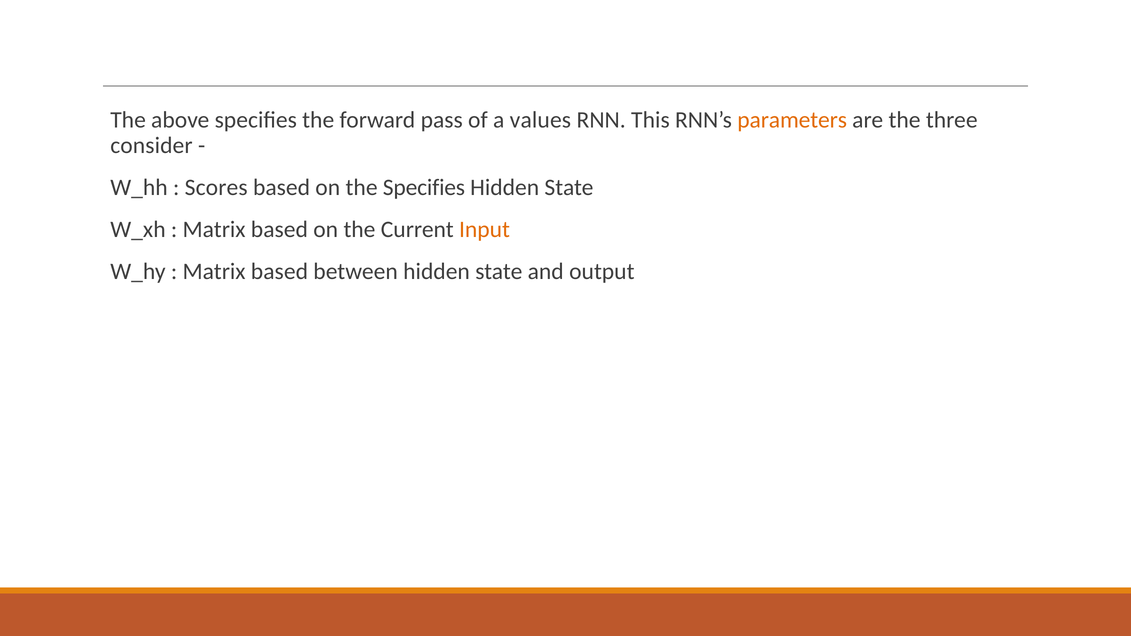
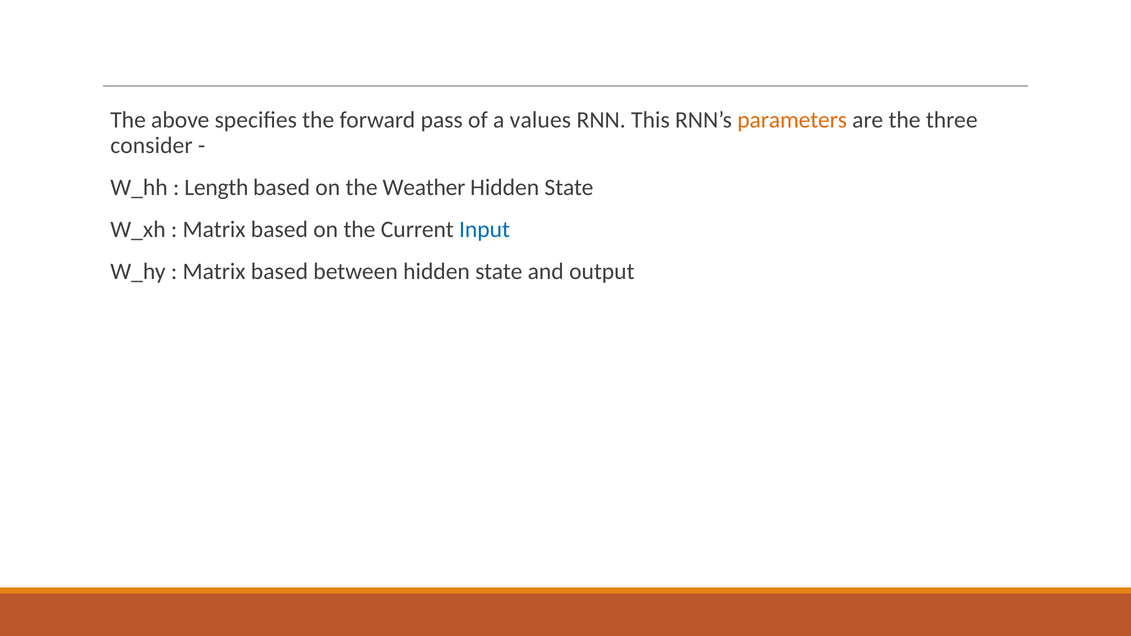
Scores: Scores -> Length (216, 188)
the Specifies: Specifies -> Weather (424, 188)
Input colour: orange -> blue (485, 229)
